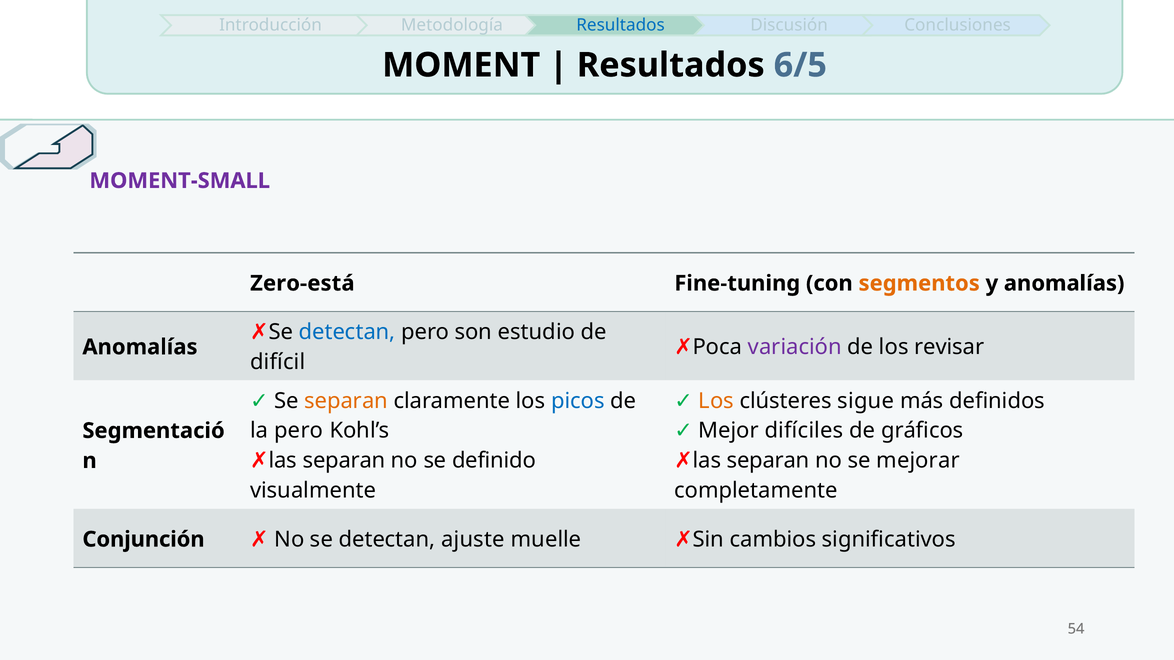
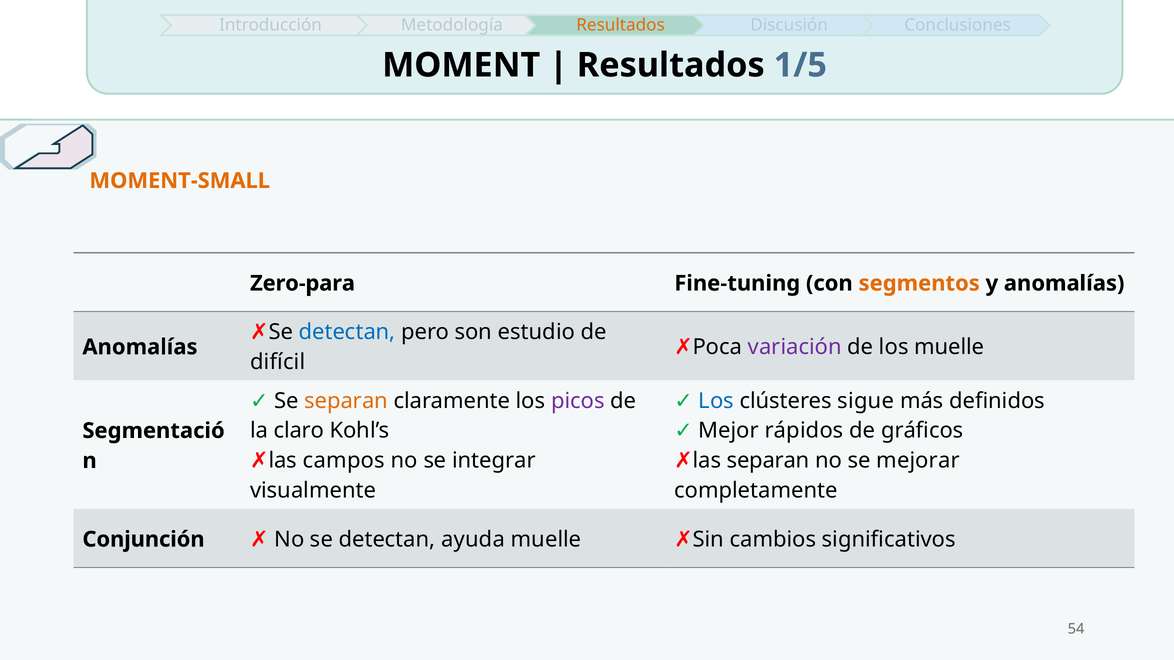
Resultados colour: blue -> orange (621, 25)
6/5: 6/5 -> 1/5 (800, 65)
MOMENT-SMALL colour: purple -> orange (180, 181)
Zero-está: Zero-está -> Zero-para (303, 284)
los revisar: revisar -> muelle (949, 347)
picos colour: blue -> purple (578, 401)
Los colour: orange -> blue (716, 401)
difíciles: difíciles -> rápidos (804, 431)
la pero: pero -> claro (299, 431)
separan: separan -> campos (344, 461)
definido: definido -> integrar (494, 461)
ajuste: ajuste -> ayuda (473, 540)
